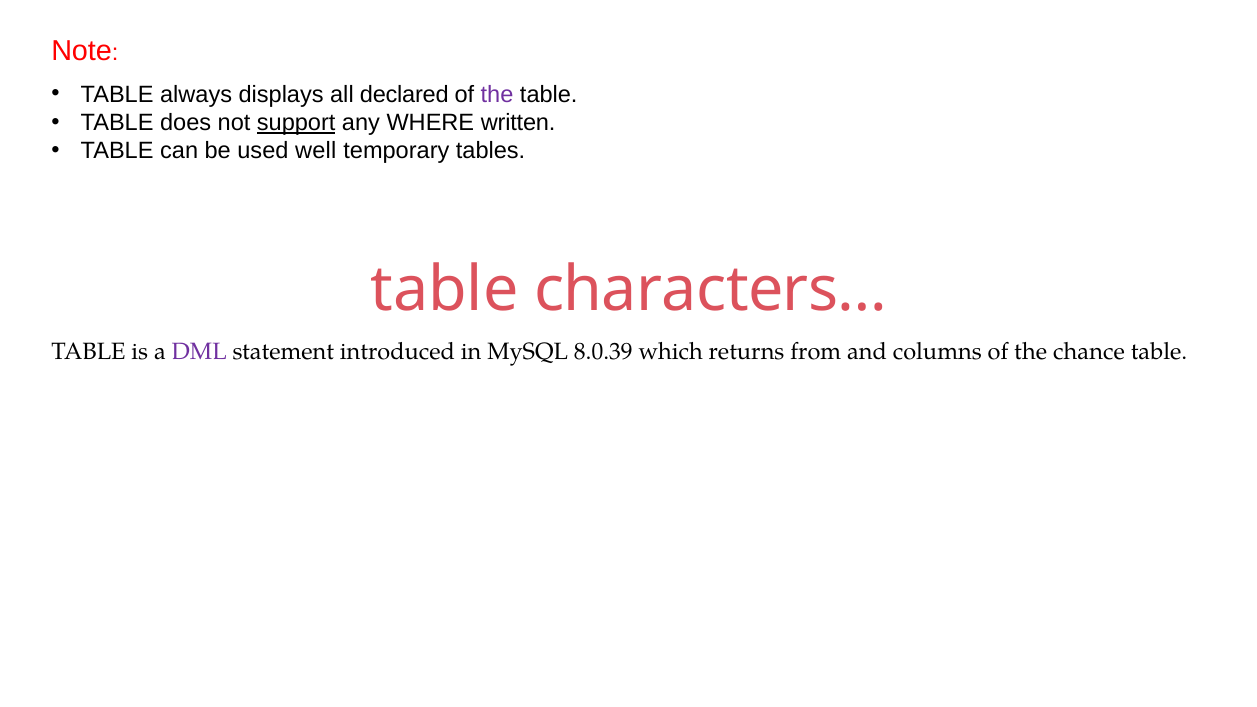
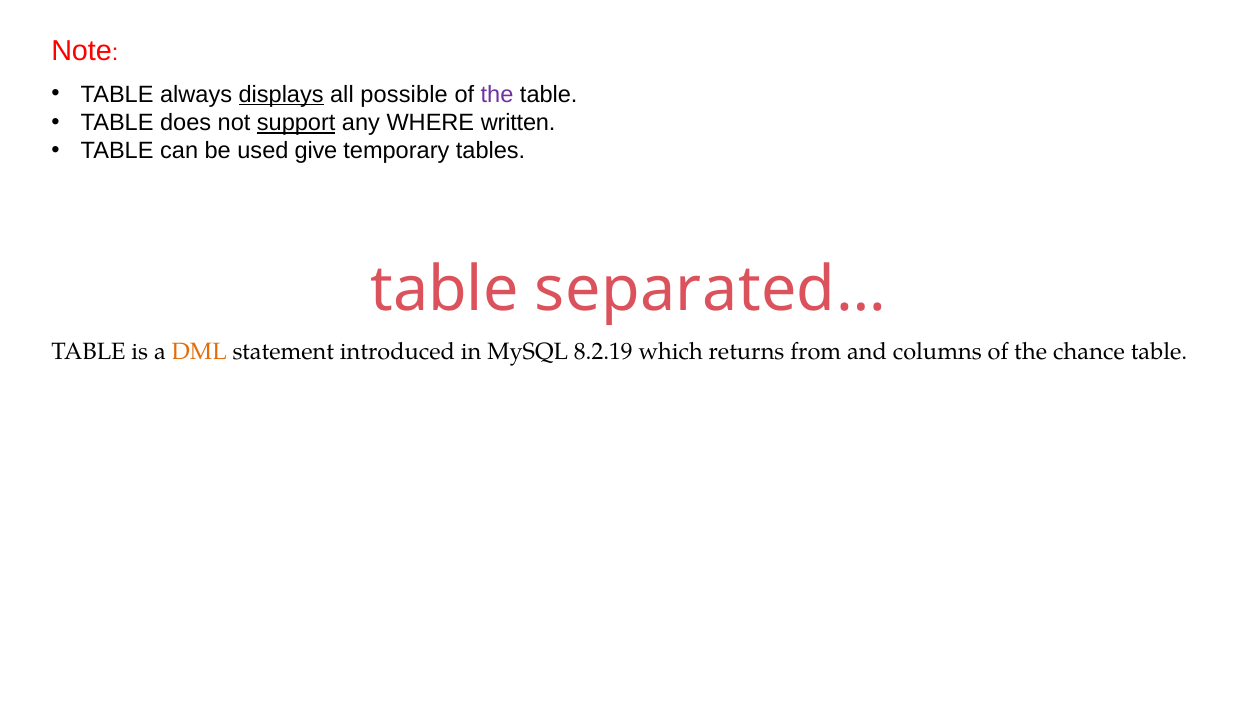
displays underline: none -> present (281, 94)
declared: declared -> possible (404, 94)
well: well -> give (316, 151)
characters…: characters… -> separated… (710, 290)
DML colour: purple -> orange (199, 352)
8.0.39: 8.0.39 -> 8.2.19 (603, 352)
